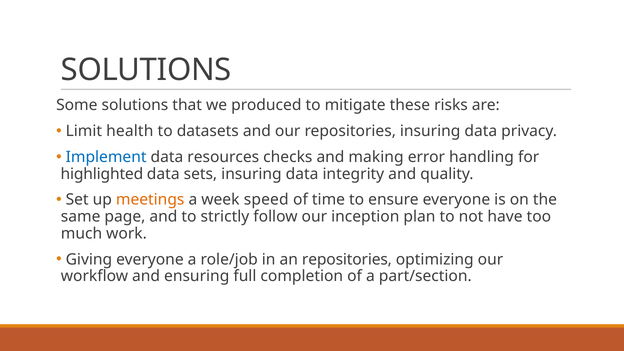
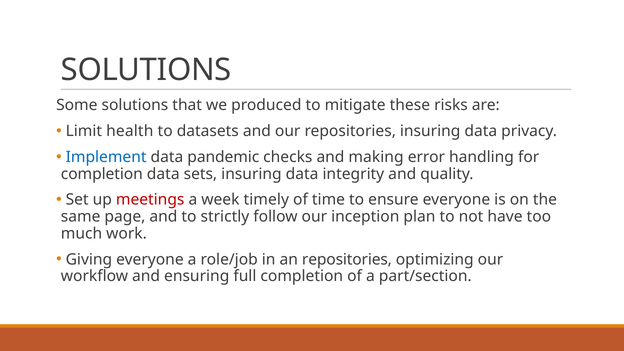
resources: resources -> pandemic (223, 157)
highlighted: highlighted -> completion (102, 174)
meetings colour: orange -> red (150, 200)
speed: speed -> timely (266, 200)
